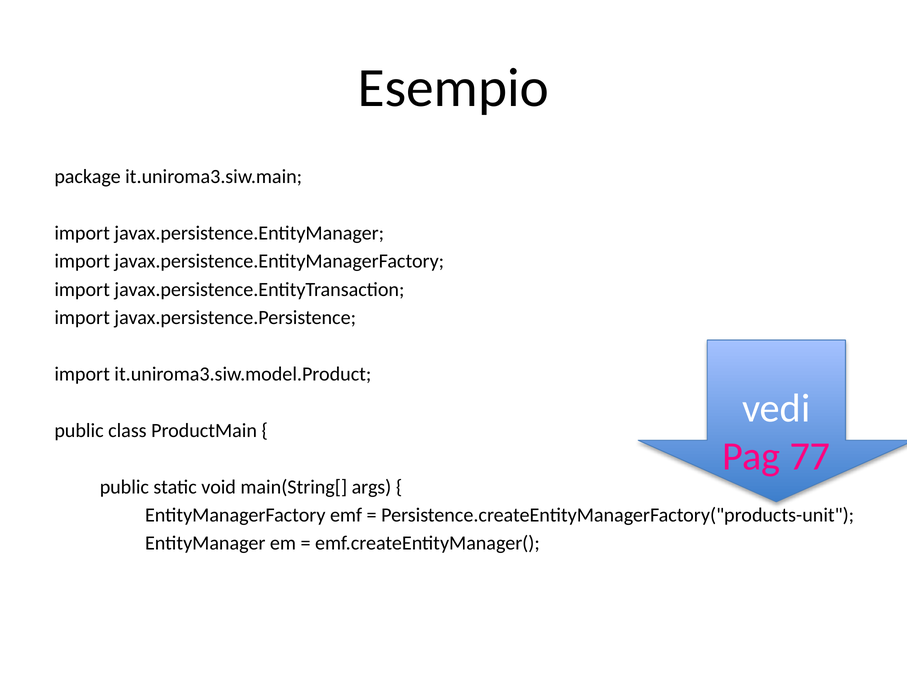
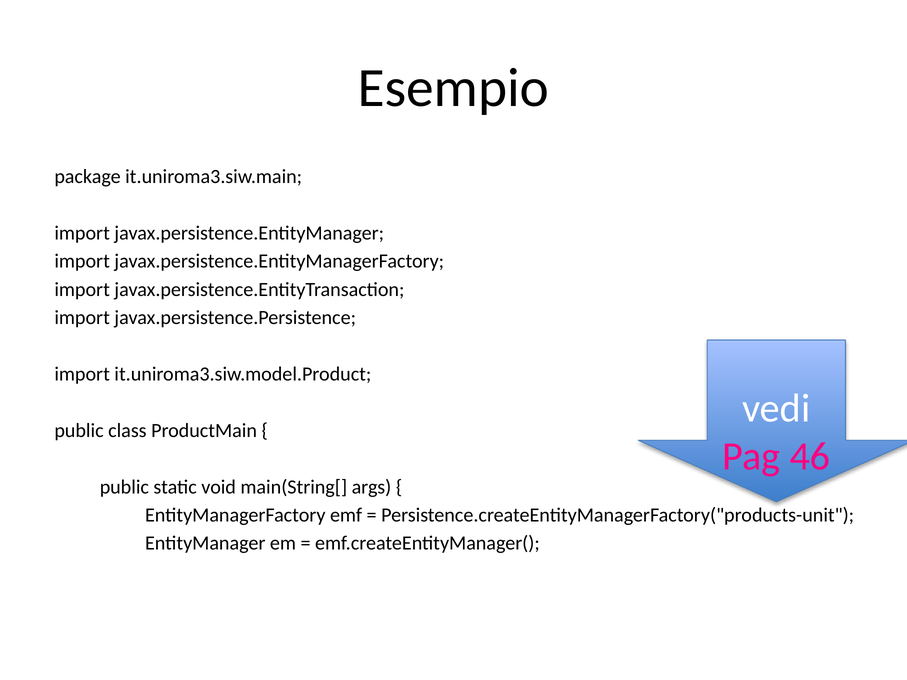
77: 77 -> 46 (810, 457)
